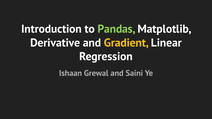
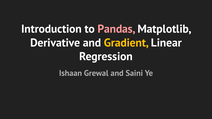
Pandas colour: light green -> pink (117, 29)
